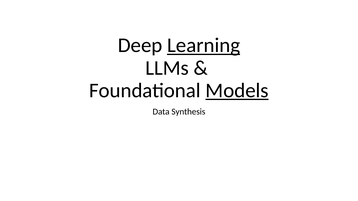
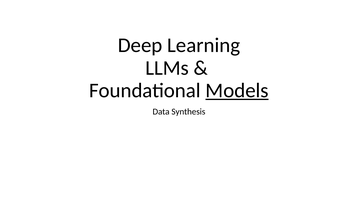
Learning underline: present -> none (204, 45)
